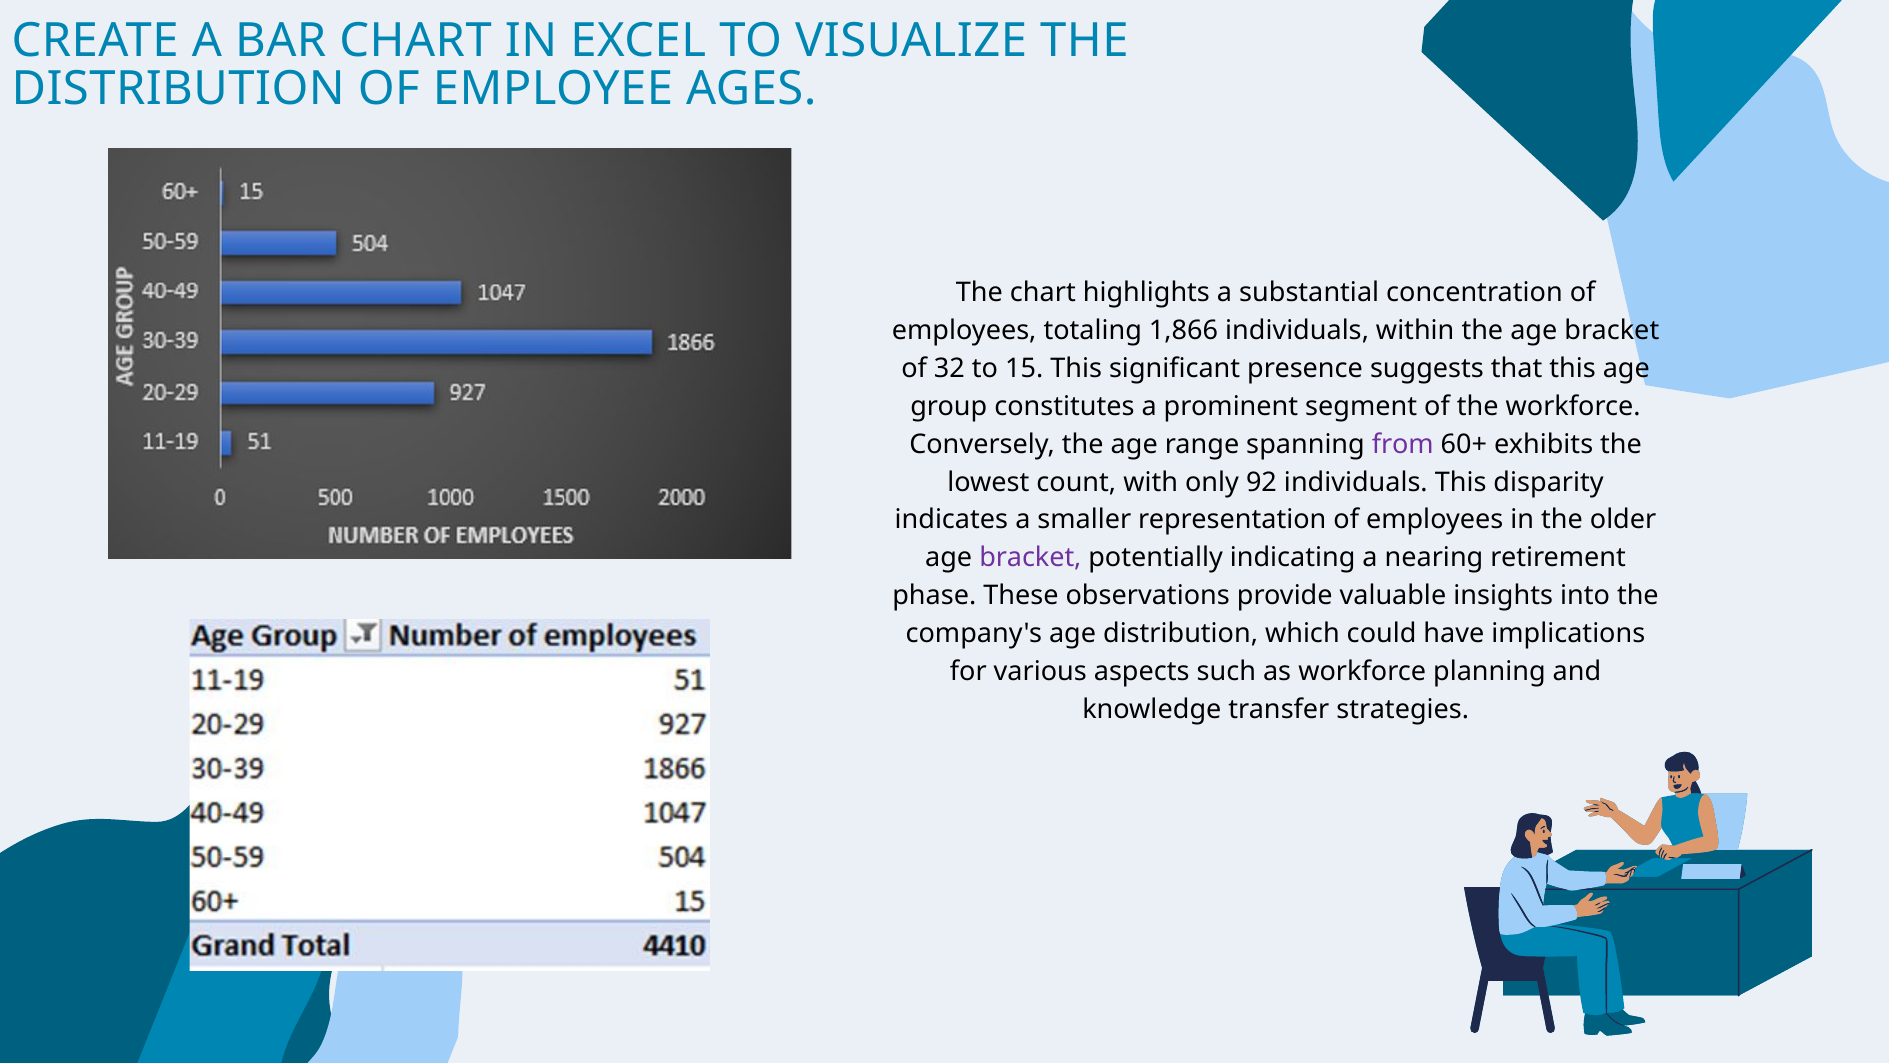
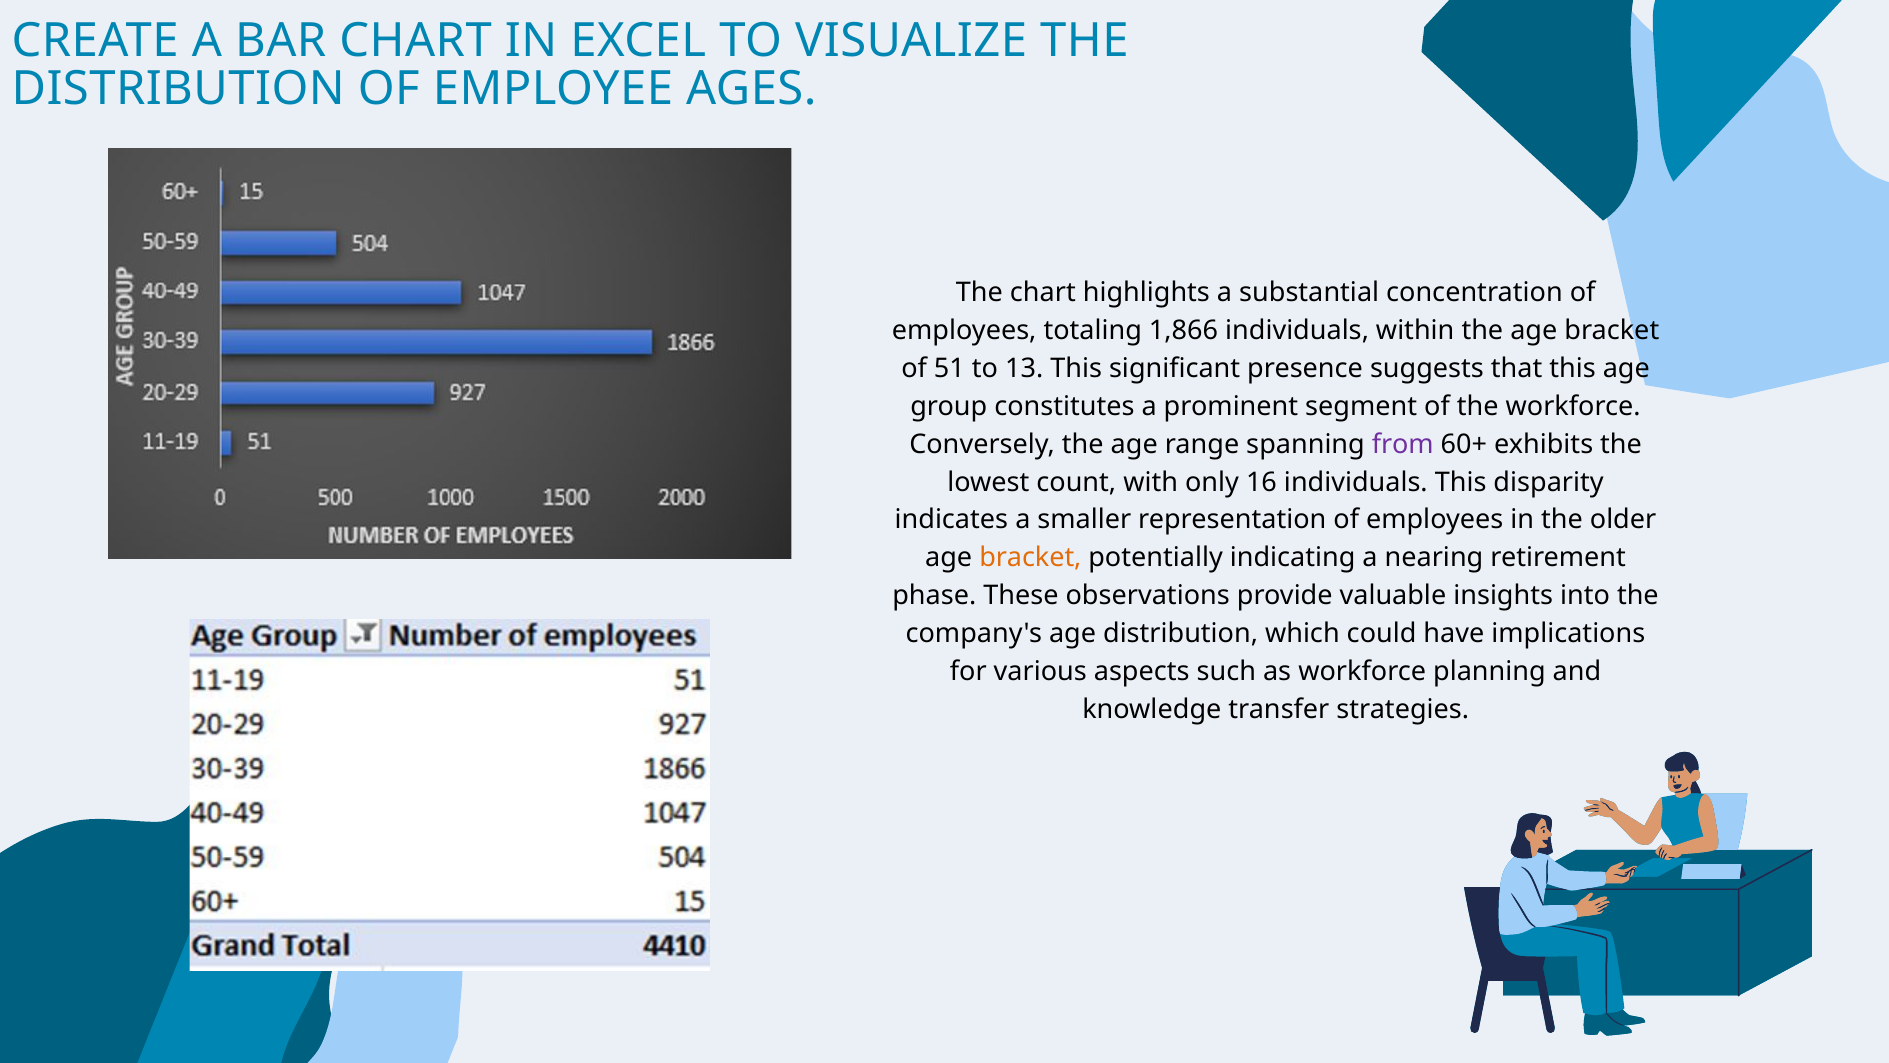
32: 32 -> 51 (949, 368)
15: 15 -> 13 (1024, 368)
92: 92 -> 16 (1261, 482)
bracket colour: purple -> orange (1030, 558)
